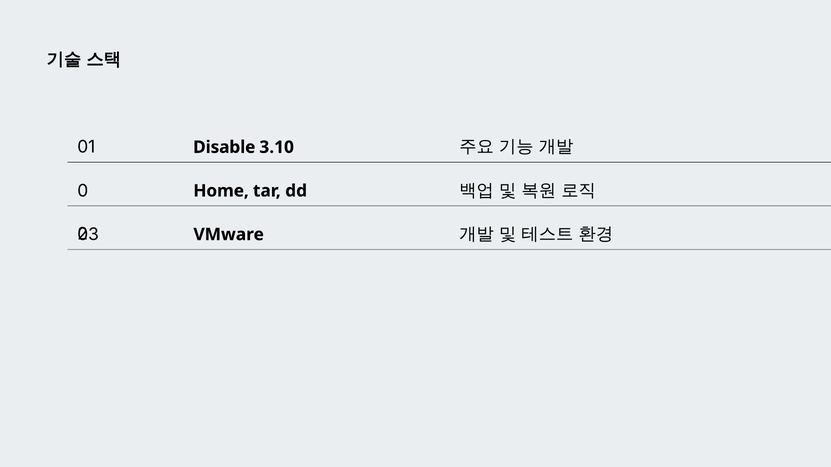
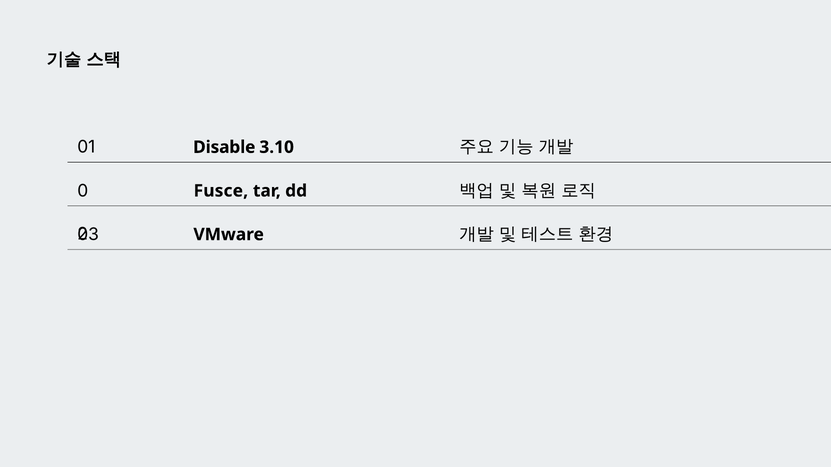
Home: Home -> Fusce (221, 191)
